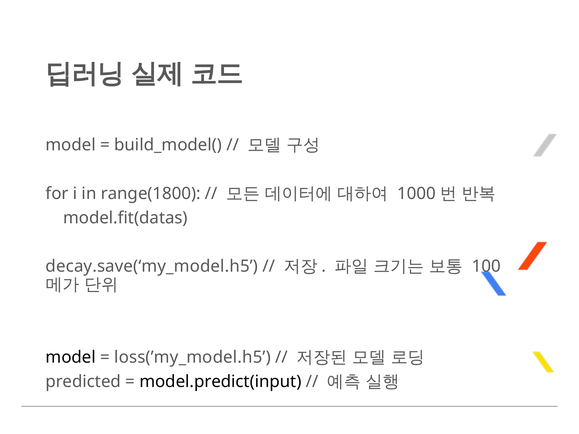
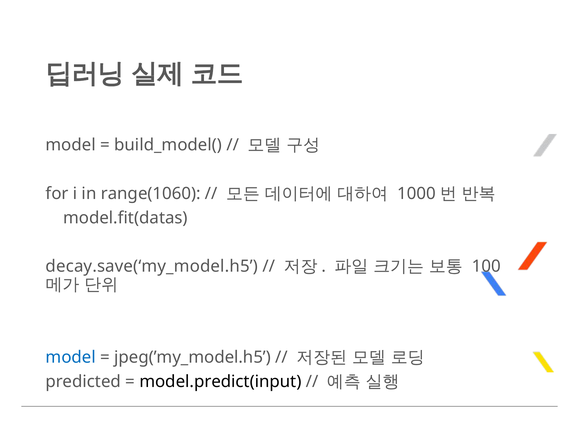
range(1800: range(1800 -> range(1060 (151, 194)
model colour: black -> blue (71, 358)
loss(’my_model.h5: loss(’my_model.h5 -> jpeg(’my_model.h5 (193, 358)
